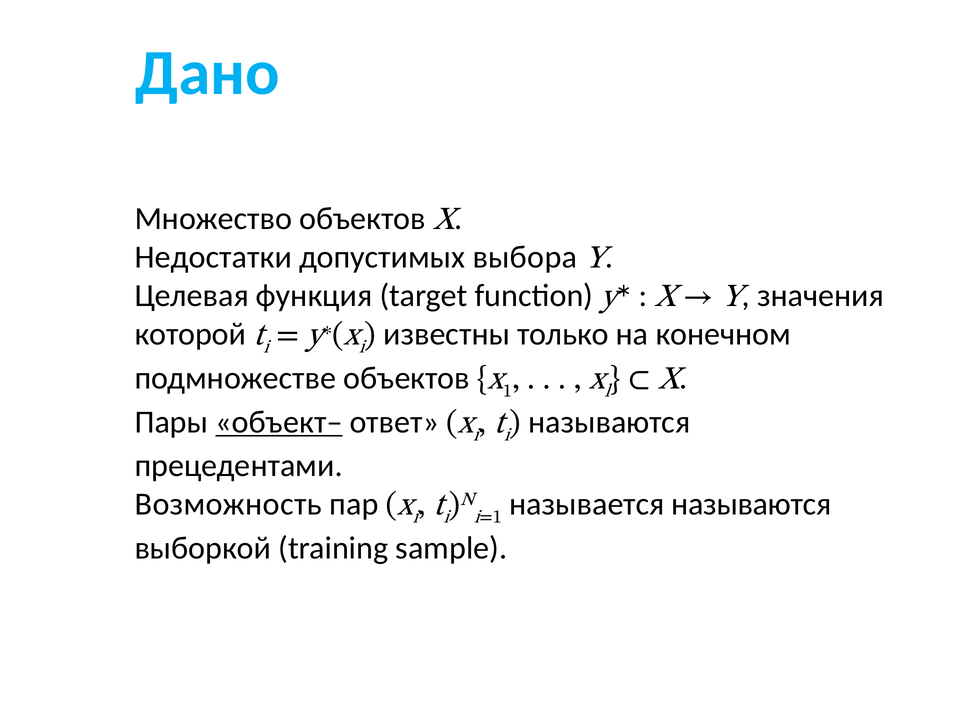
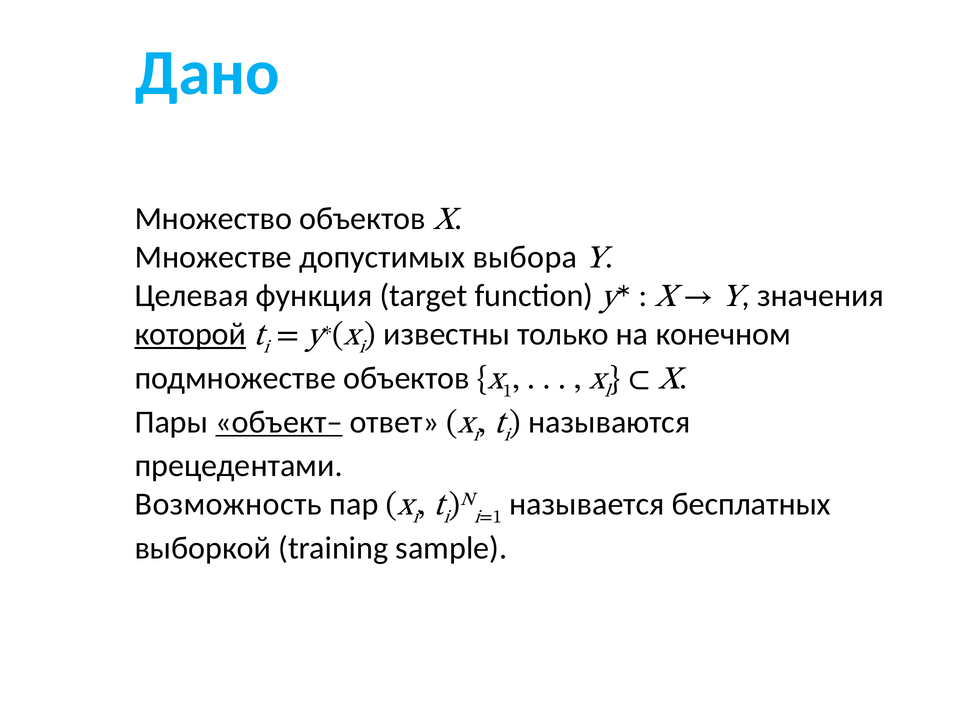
Недостатки: Недостатки -> Множестве (213, 257)
которой underline: none -> present (190, 334)
называется называются: называются -> бесплатных (751, 504)
